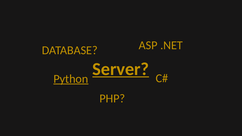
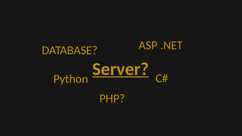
Python underline: present -> none (71, 79)
